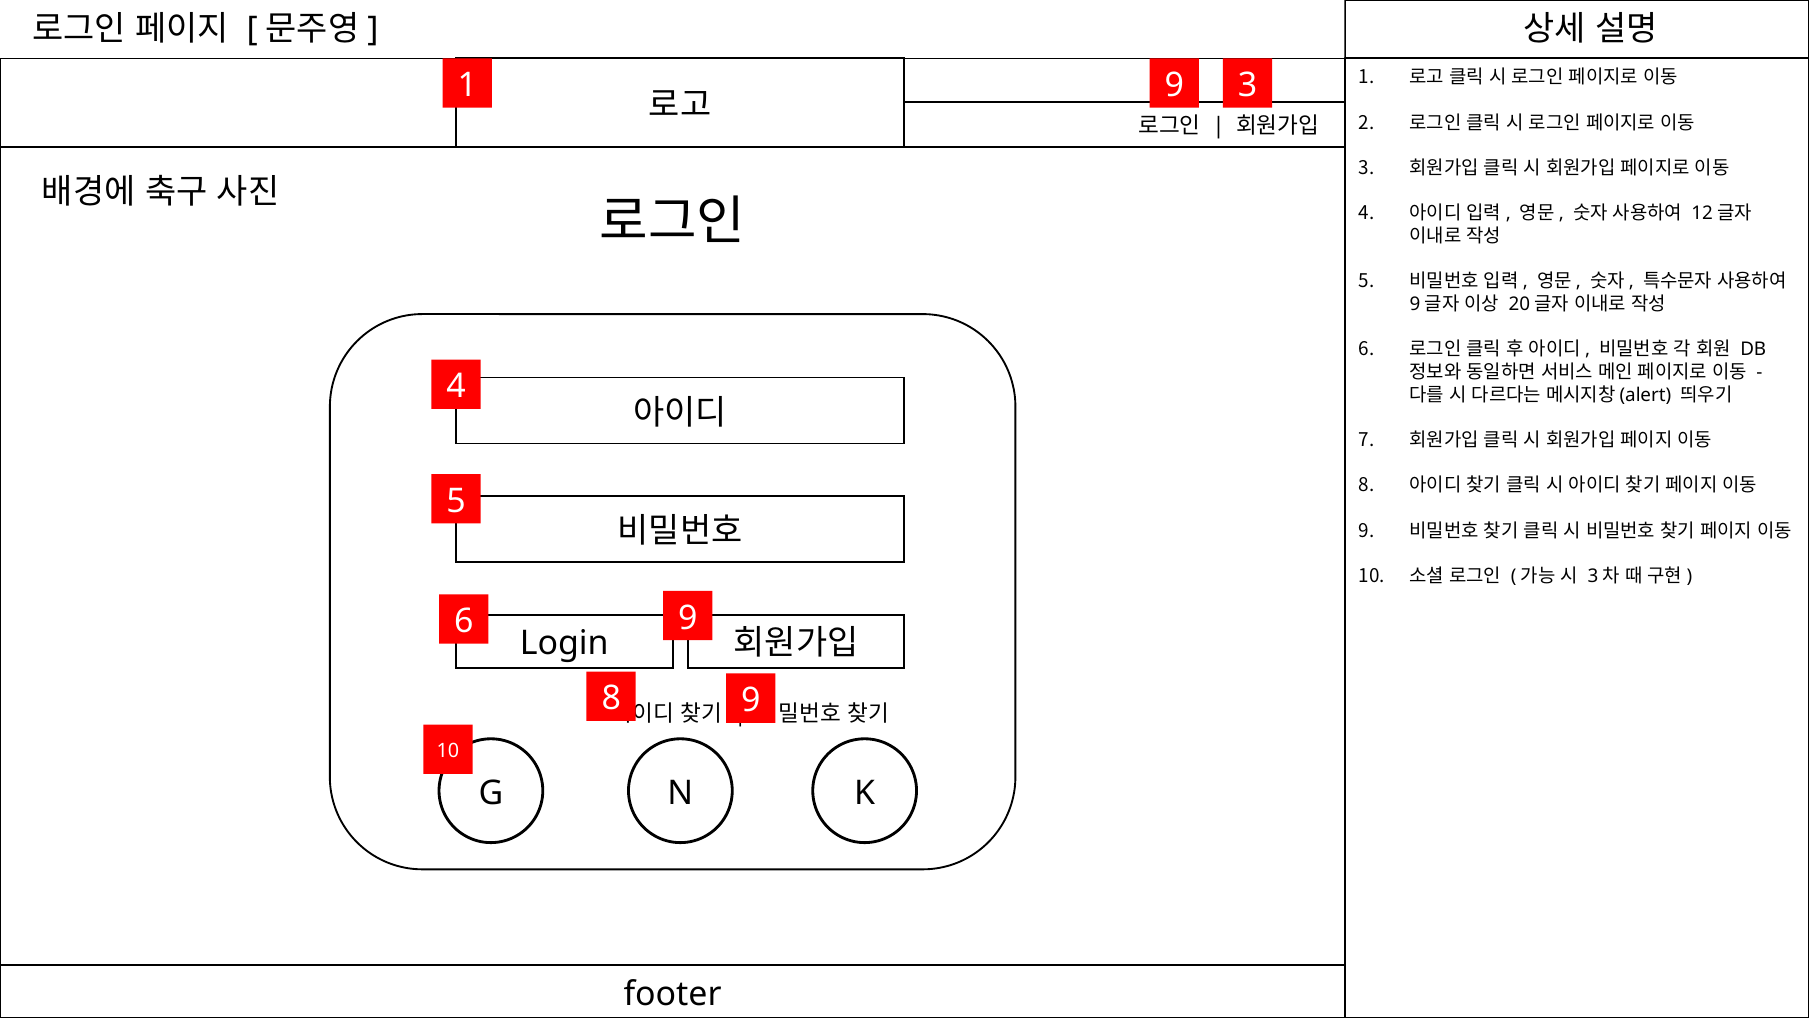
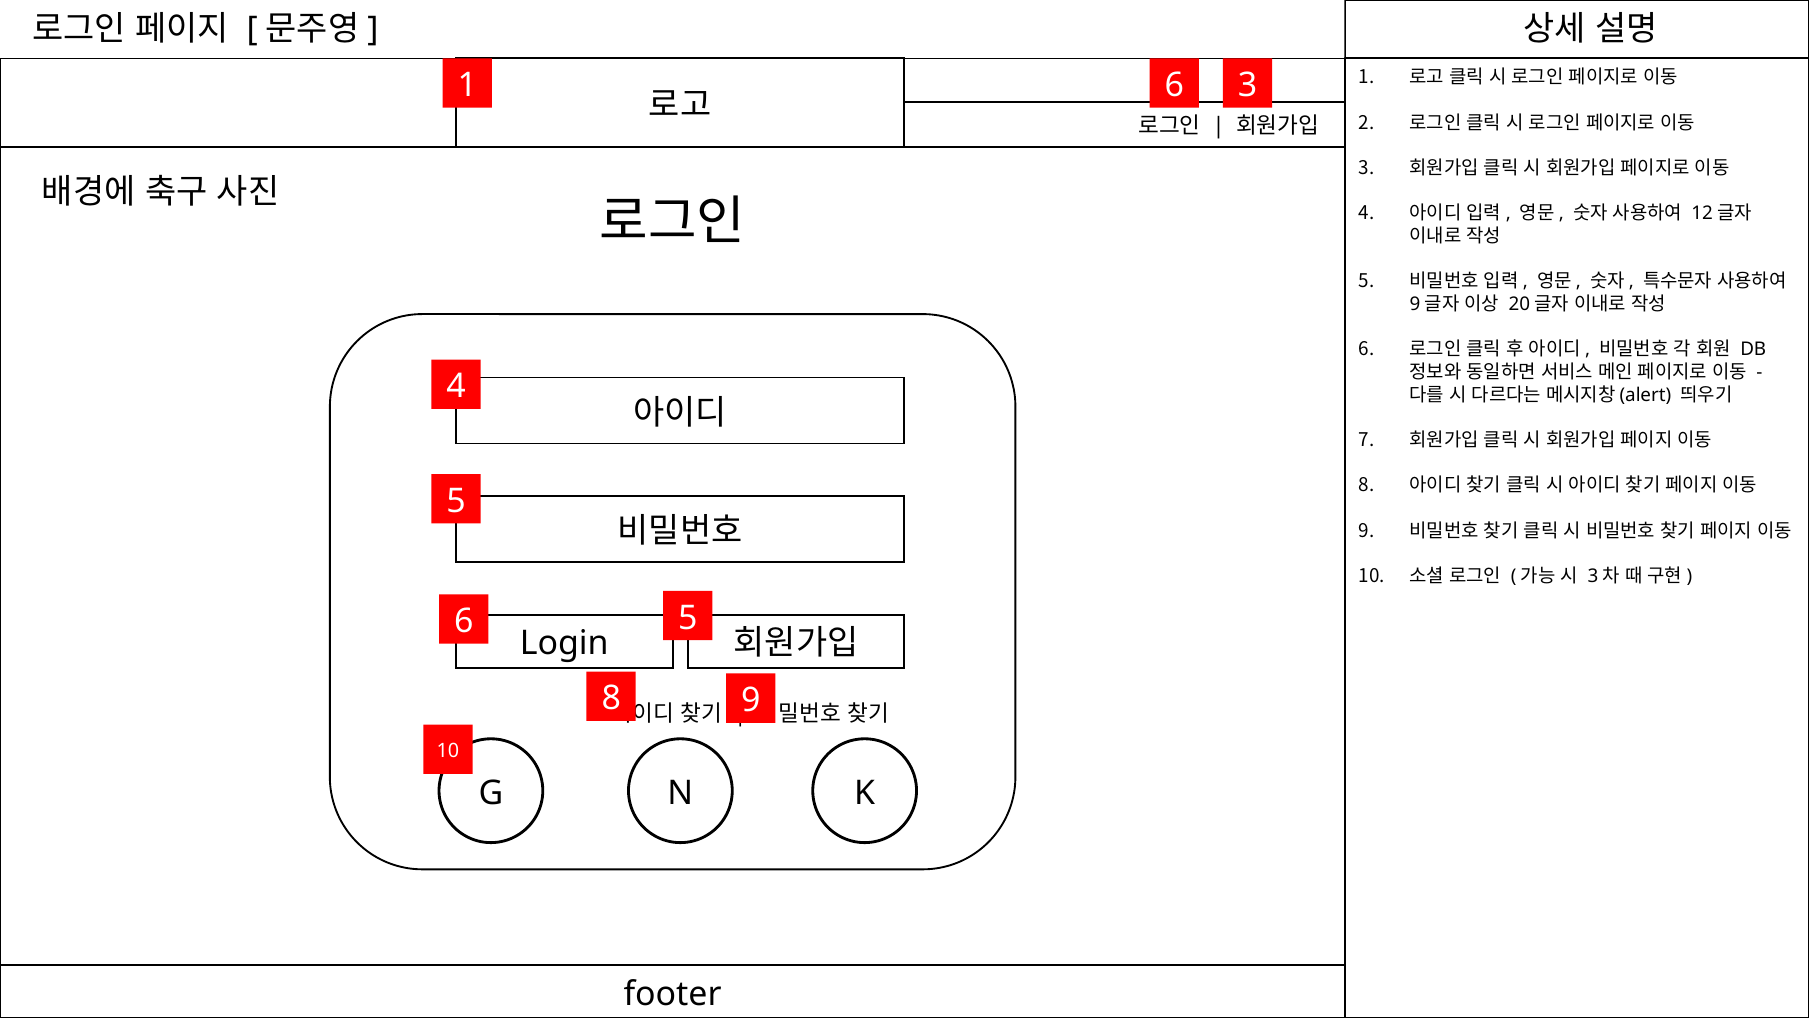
1 9: 9 -> 6 (1174, 85)
6 9: 9 -> 5 (688, 618)
